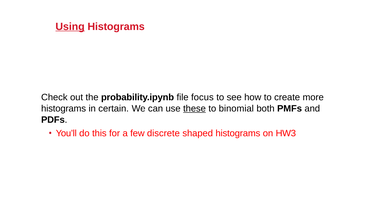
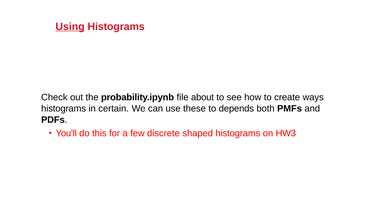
focus: focus -> about (203, 97)
more: more -> ways (313, 97)
these underline: present -> none (195, 109)
binomial: binomial -> depends (236, 109)
